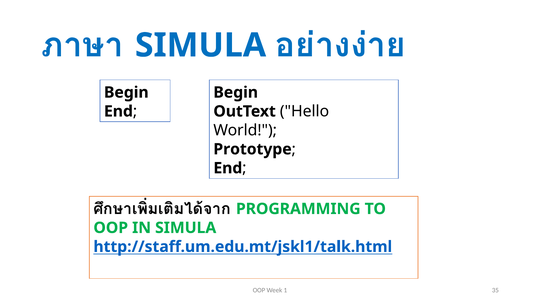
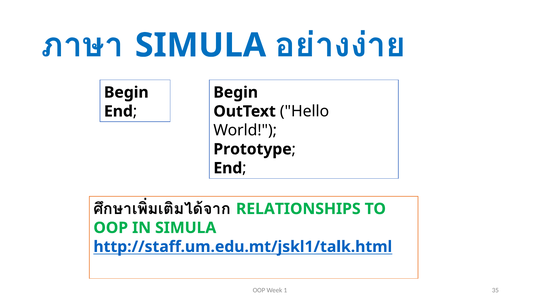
PROGRAMMING: PROGRAMMING -> RELATIONSHIPS (298, 209)
